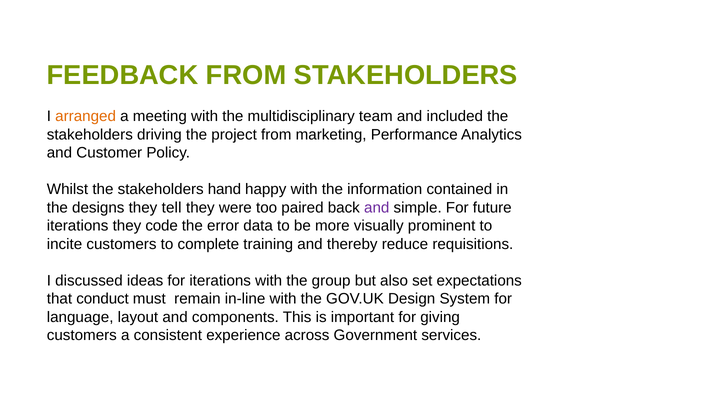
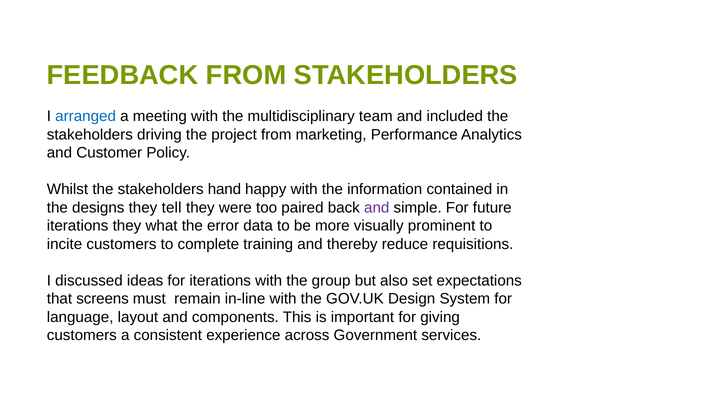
arranged colour: orange -> blue (86, 116)
code: code -> what (162, 226)
conduct: conduct -> screens (103, 298)
